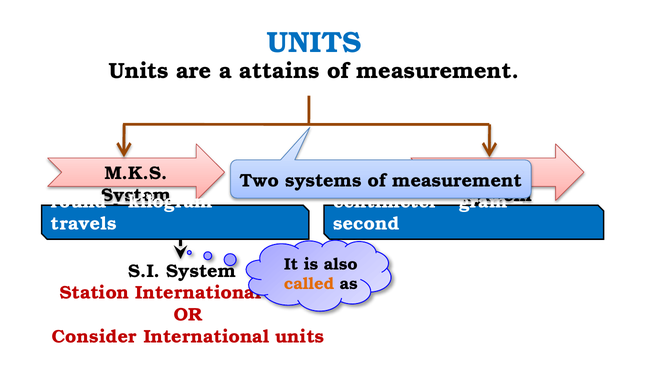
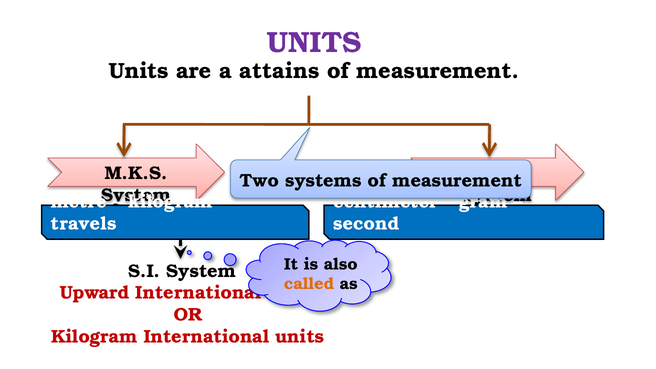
UNITS colour: blue -> purple (314, 43)
round: round -> metre (79, 202)
Station: Station -> Upward (94, 293)
Consider: Consider -> Kilogram (94, 337)
